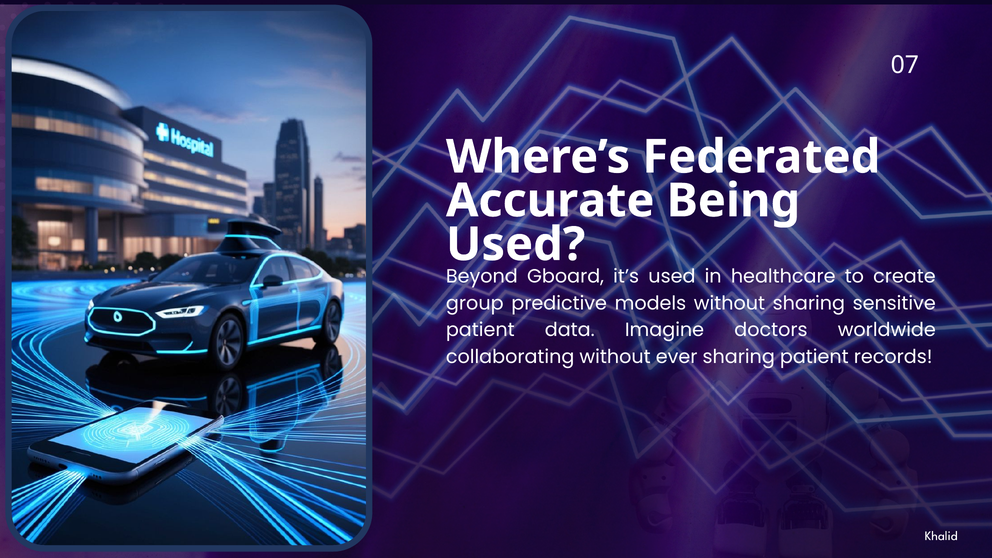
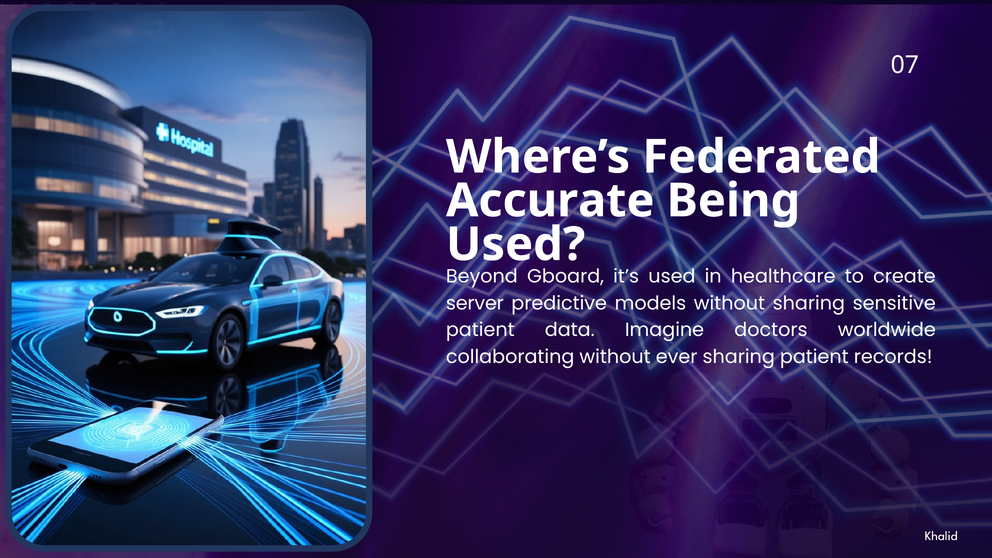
group: group -> server (475, 303)
